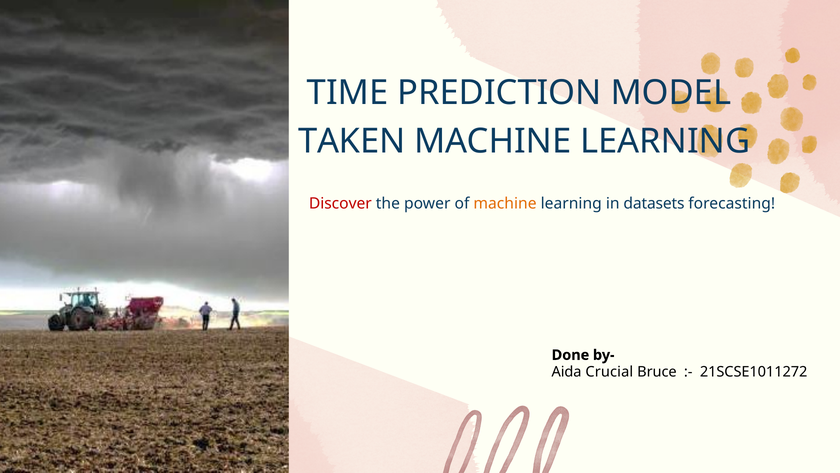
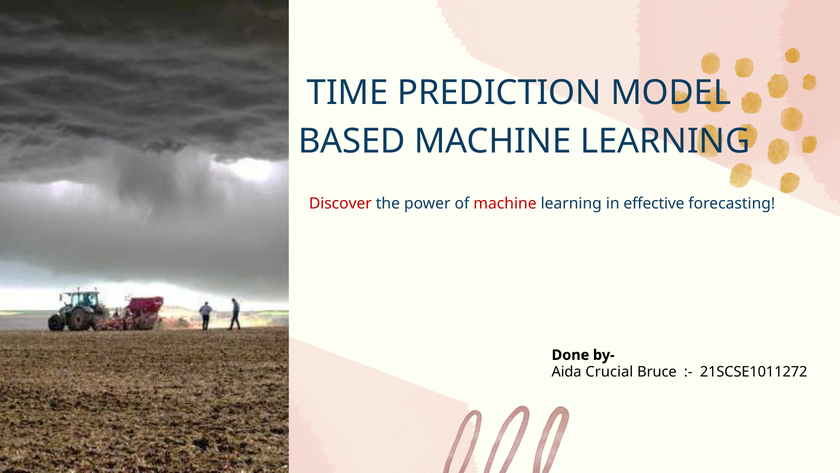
TAKEN: TAKEN -> BASED (352, 141)
machine colour: orange -> red (505, 203)
datasets: datasets -> effective (654, 203)
